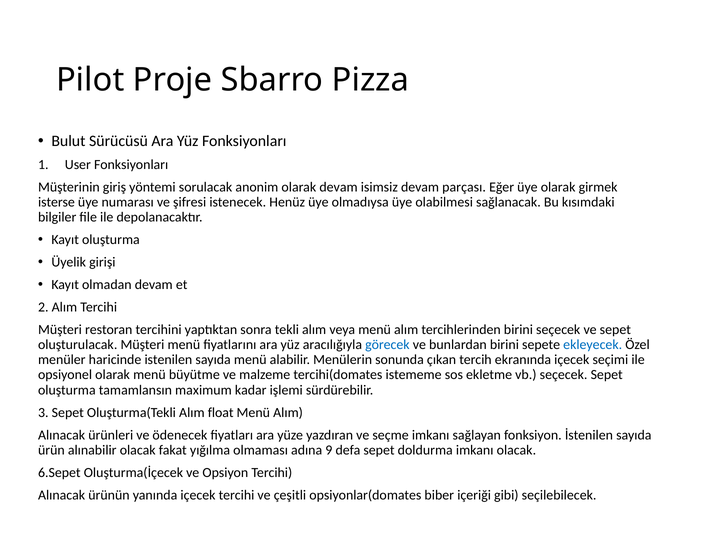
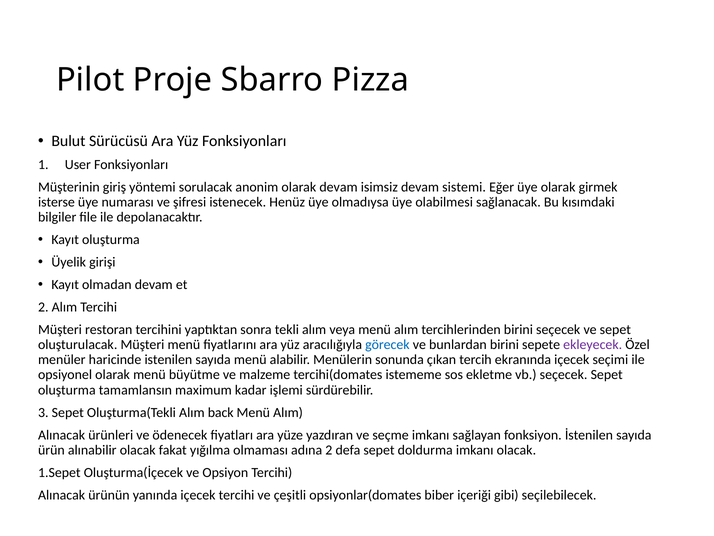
parçası: parçası -> sistemi (464, 187)
ekleyecek colour: blue -> purple (593, 344)
float: float -> back (221, 412)
adına 9: 9 -> 2 (329, 450)
6.Sepet: 6.Sepet -> 1.Sepet (59, 472)
